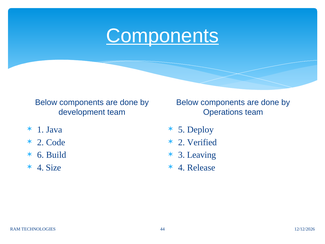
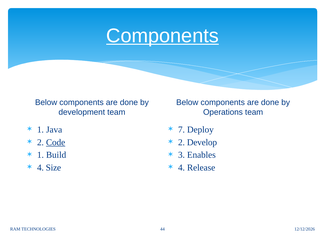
5: 5 -> 7 (181, 130)
Code underline: none -> present (56, 142)
Verified: Verified -> Develop (202, 142)
6: 6 -> 1 (40, 155)
Leaving: Leaving -> Enables (201, 155)
